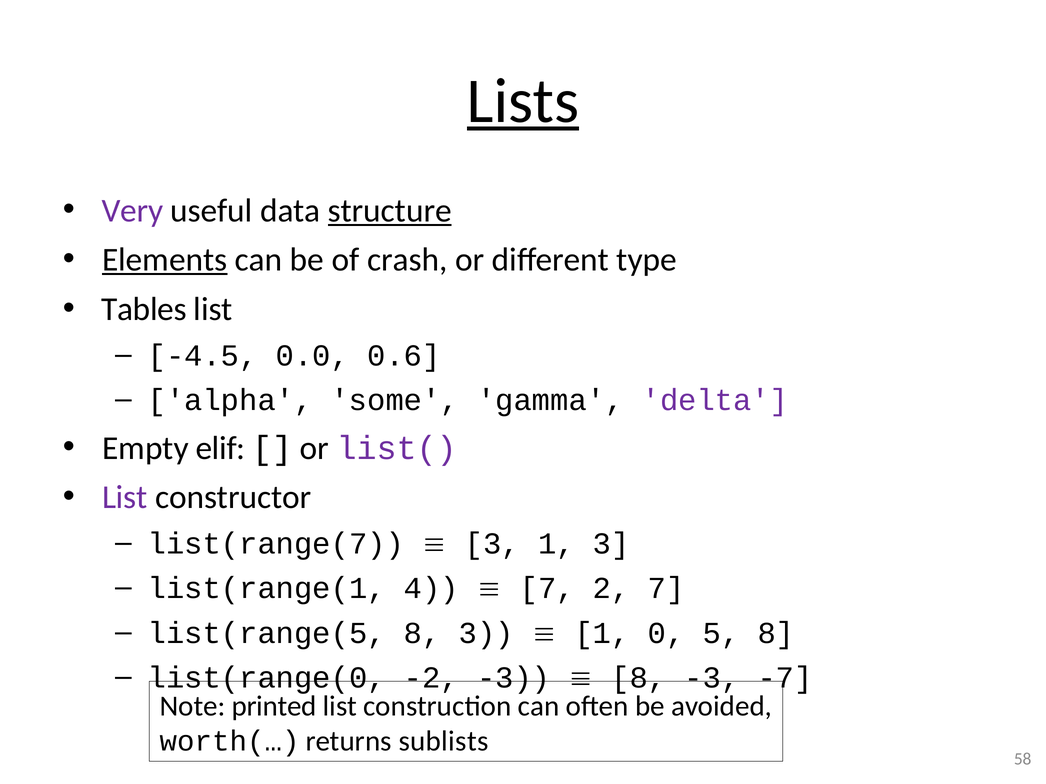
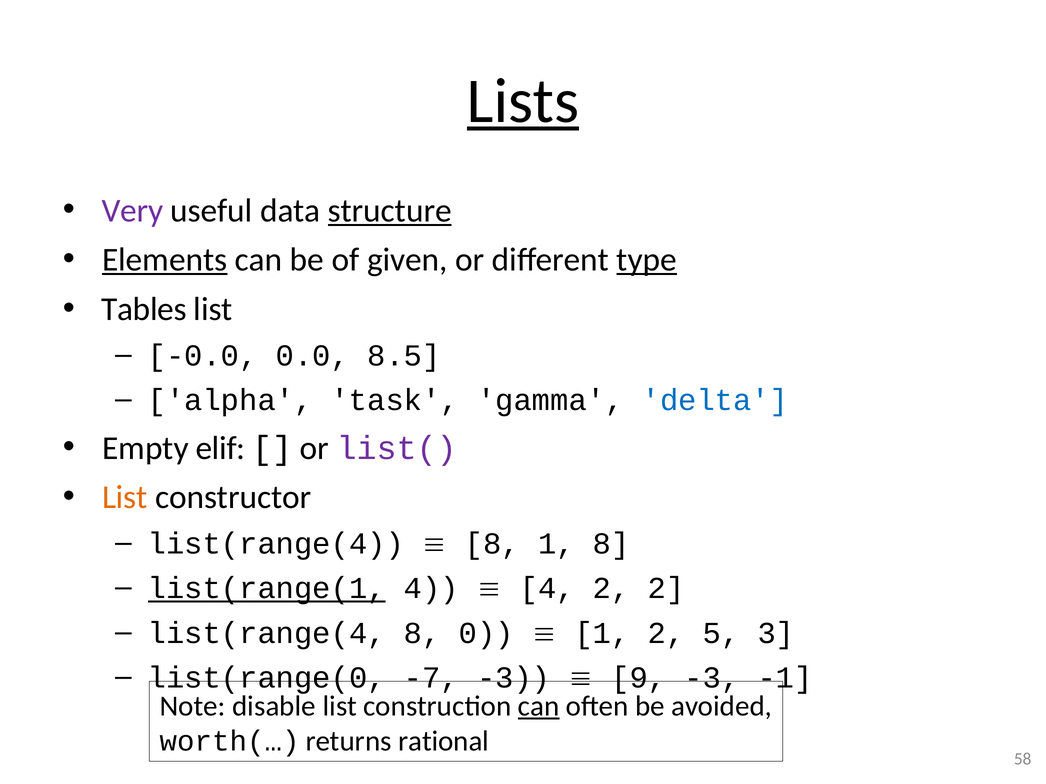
crash: crash -> given (407, 260)
type underline: none -> present (647, 260)
-4.5: -4.5 -> -0.0 (203, 356)
0.6: 0.6 -> 8.5 (404, 356)
some: some -> task (395, 400)
delta colour: purple -> blue (715, 400)
List colour: purple -> orange (125, 498)
list(range(7: list(range(7 -> list(range(4 (276, 544)
3: 3 -> 8 (492, 544)
1 3: 3 -> 8 (611, 544)
list(range(1 underline: none -> present (267, 589)
7: 7 -> 4 (547, 589)
2 7: 7 -> 2 (666, 589)
list(range(5: list(range(5 -> list(range(4 (267, 634)
8 3: 3 -> 0 (486, 634)
1 0: 0 -> 2 (666, 634)
5 8: 8 -> 3 (776, 634)
-2: -2 -> -7 (431, 678)
8: 8 -> 9 (639, 678)
-7: -7 -> -1 (785, 678)
printed: printed -> disable (274, 707)
can underline: none -> present (539, 707)
sublists: sublists -> rational (444, 741)
